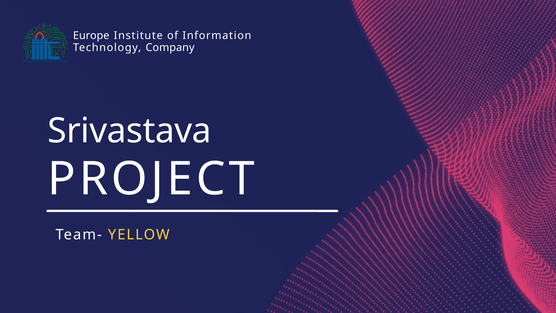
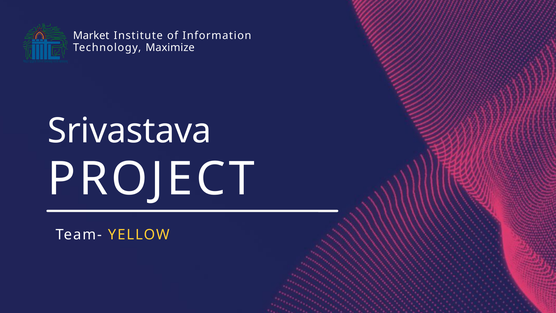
Europe: Europe -> Market (91, 36)
Company: Company -> Maximize (170, 48)
